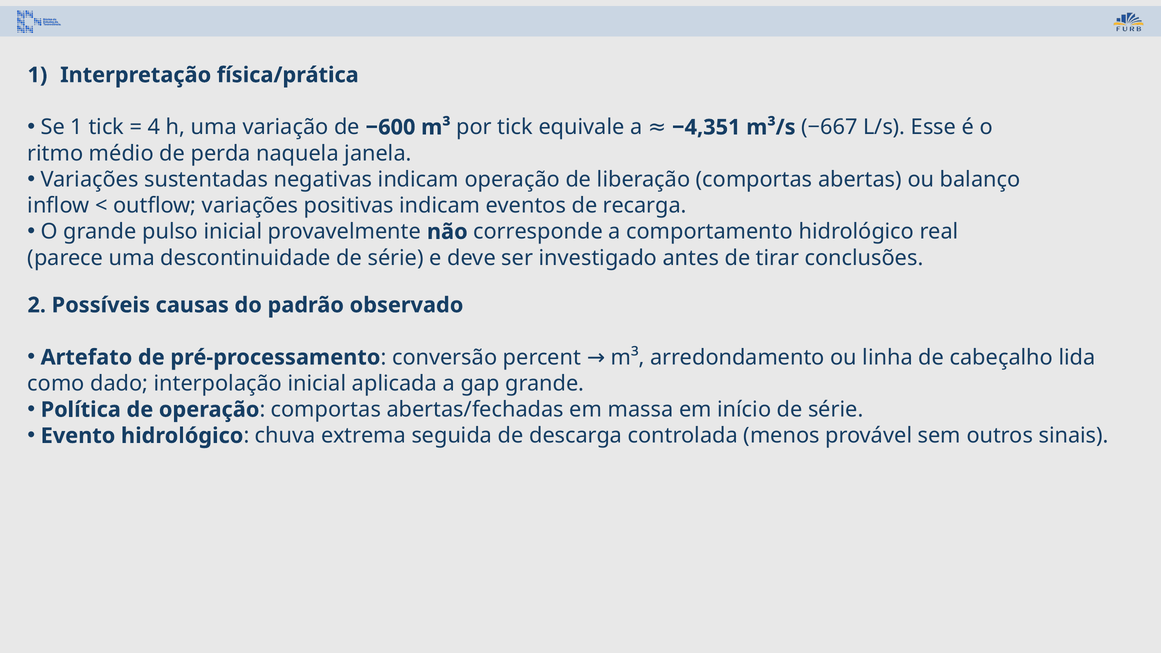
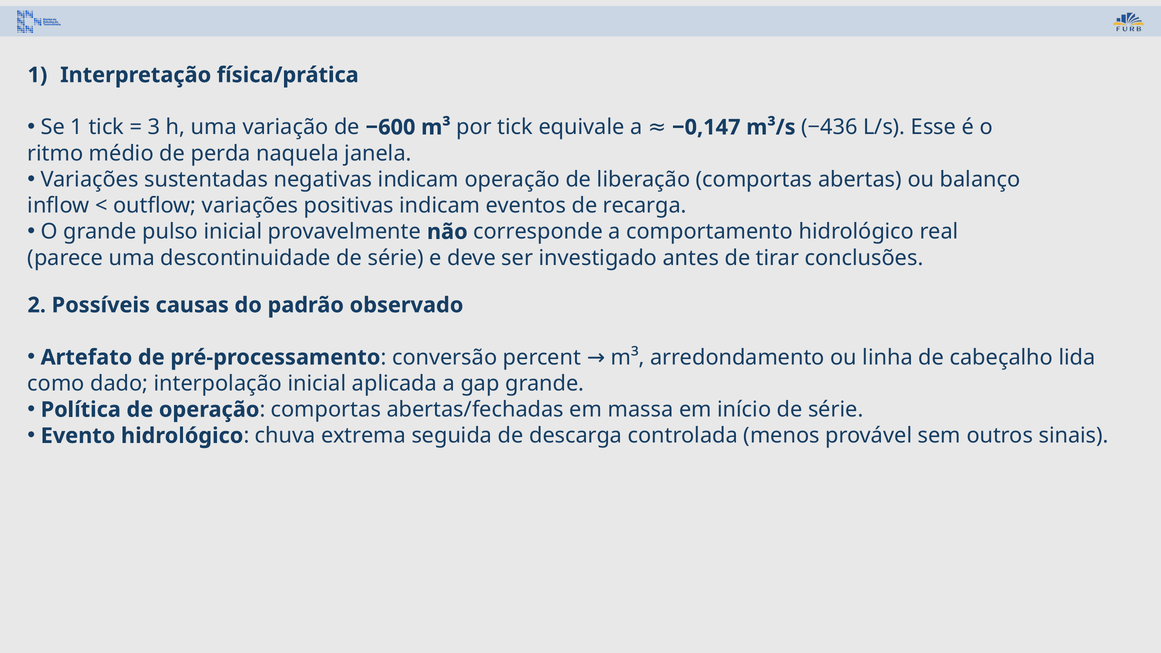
4: 4 -> 3 (154, 127)
−4,351: −4,351 -> −0,147 (706, 127)
−667: −667 -> −436 (829, 127)
